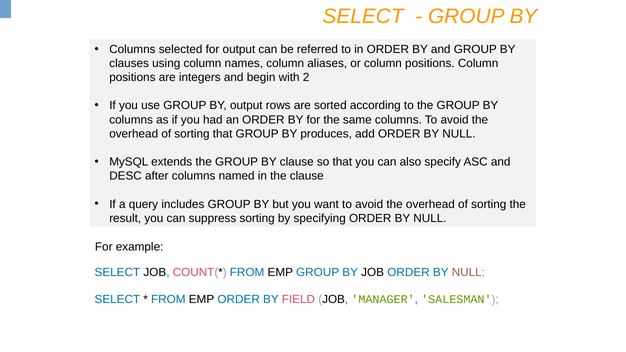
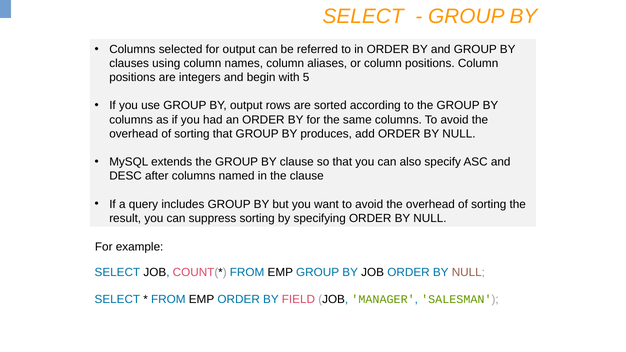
2: 2 -> 5 (306, 77)
